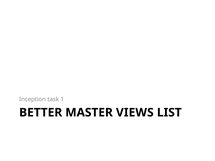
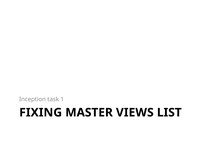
BETTER: BETTER -> FIXING (41, 113)
